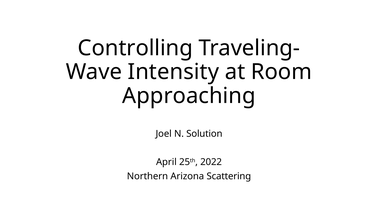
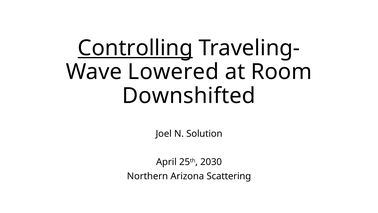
Controlling underline: none -> present (135, 48)
Intensity: Intensity -> Lowered (173, 72)
Approaching: Approaching -> Downshifted (189, 96)
2022: 2022 -> 2030 (211, 162)
